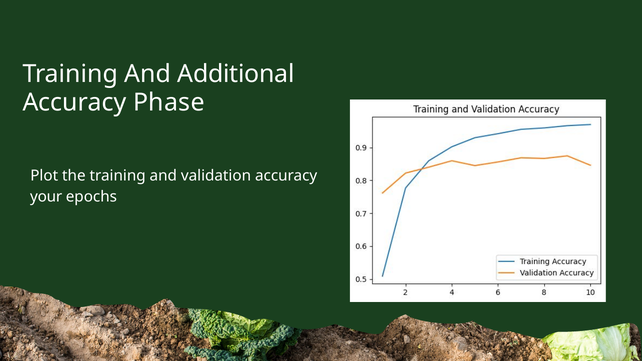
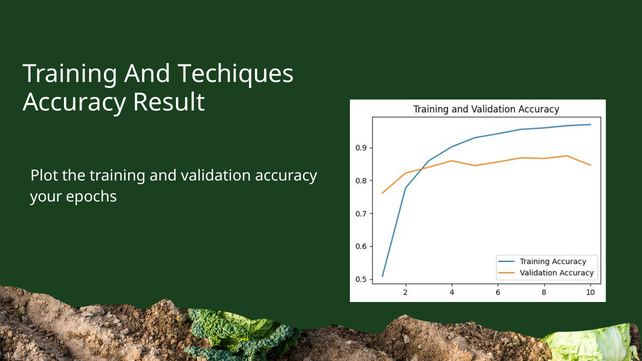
Additional: Additional -> Techiques (236, 74)
Phase: Phase -> Result (169, 103)
